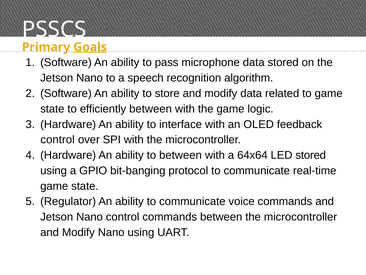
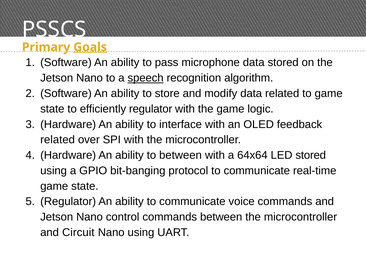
speech underline: none -> present (146, 78)
efficiently between: between -> regulator (151, 109)
control: control -> related (58, 140)
Modify: Modify -> Circuit (78, 232)
